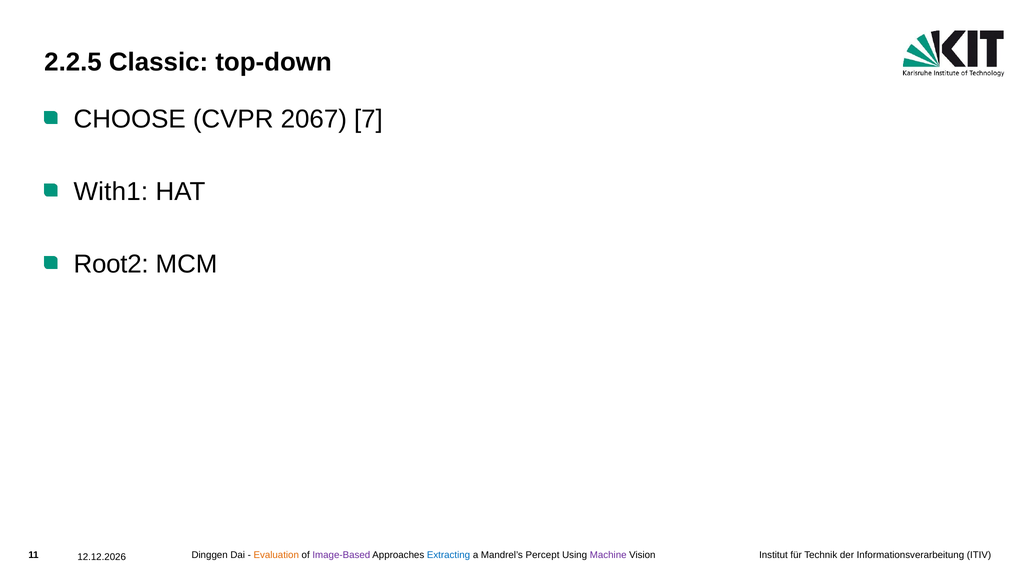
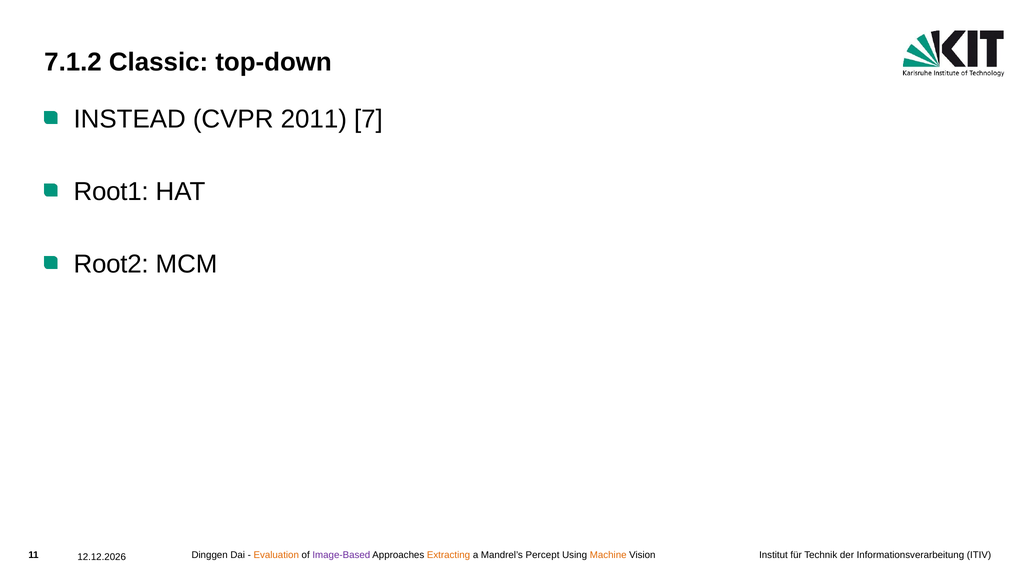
2.2.5: 2.2.5 -> 7.1.2 (73, 62)
CHOOSE: CHOOSE -> INSTEAD (130, 119)
2067: 2067 -> 2011 (314, 119)
With1: With1 -> Root1 (111, 192)
Extracting colour: blue -> orange (449, 555)
Machine colour: purple -> orange (608, 555)
